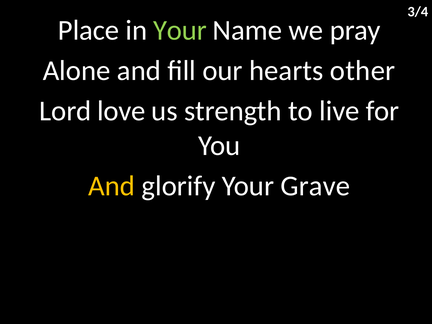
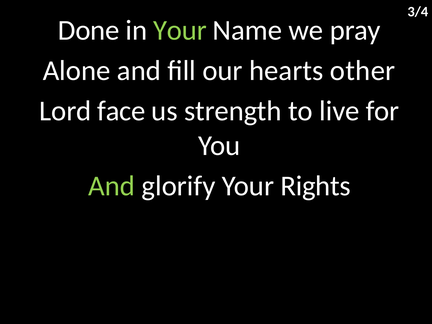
Place: Place -> Done (89, 30)
love: love -> face (121, 111)
And colour: yellow -> light green (112, 186)
Grave: Grave -> Rights (316, 186)
